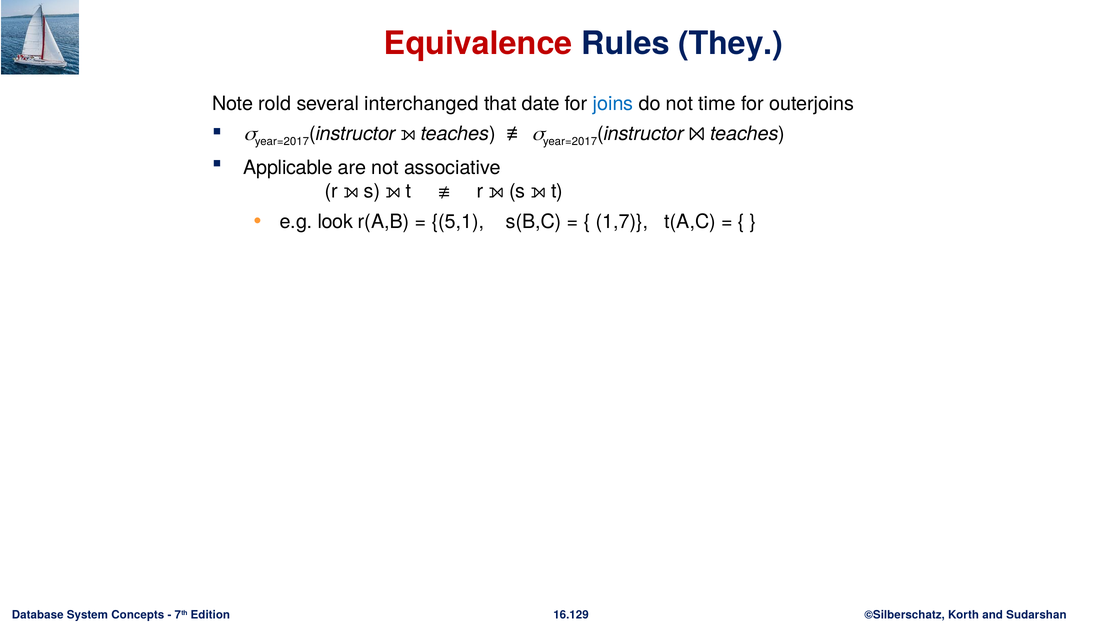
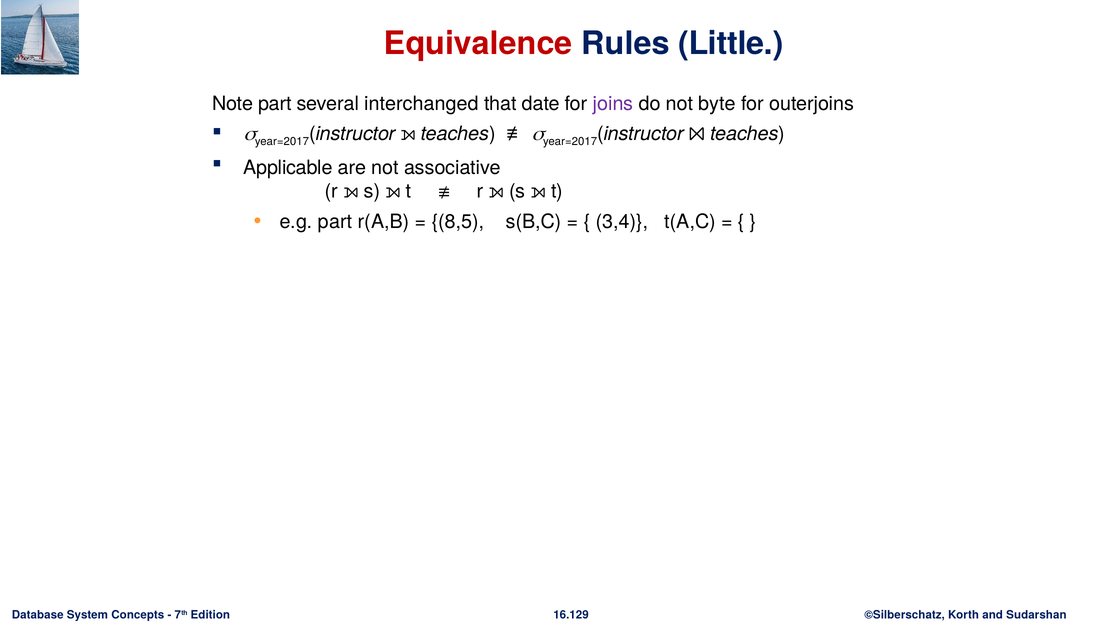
They: They -> Little (731, 43)
Note rold: rold -> part (275, 104)
joins colour: blue -> purple (613, 104)
time: time -> byte (717, 104)
e.g look: look -> part (335, 222)
5,1: 5,1 -> 8,5 (458, 222)
1,7: 1,7 -> 3,4 (622, 222)
